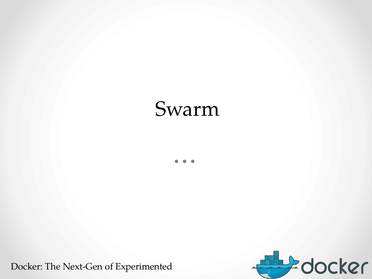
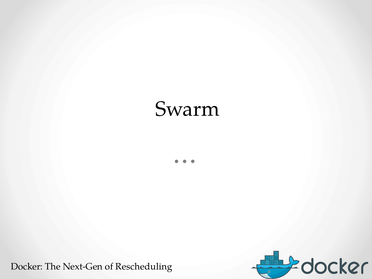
Experimented: Experimented -> Rescheduling (144, 267)
